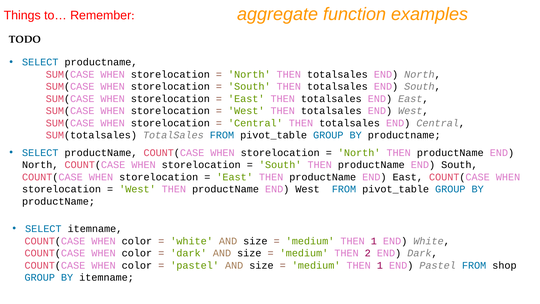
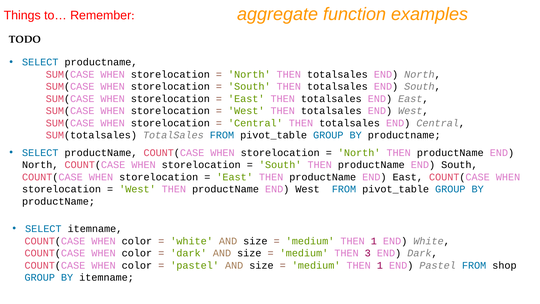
2: 2 -> 3 (368, 253)
